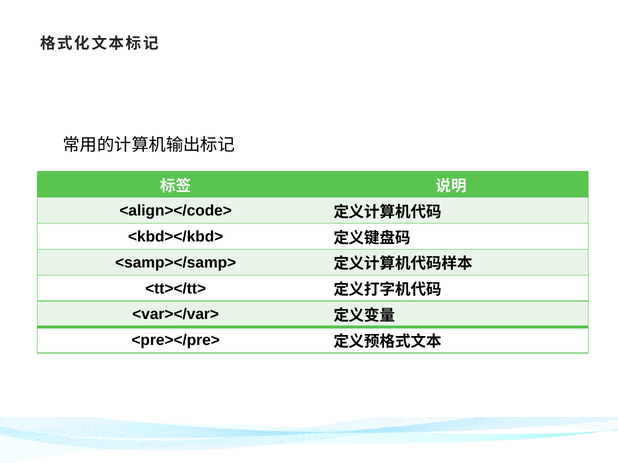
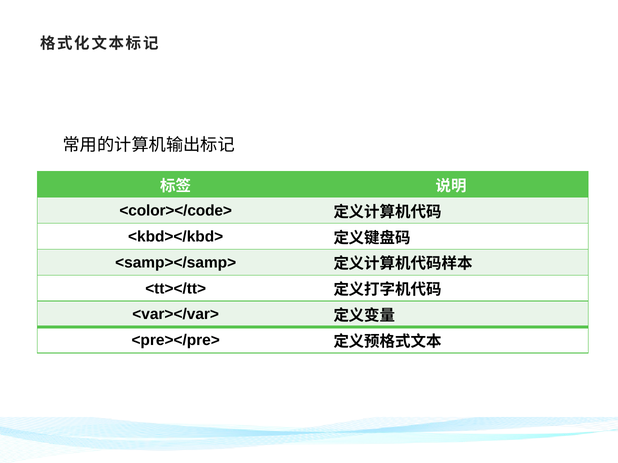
<align></code>: <align></code> -> <color></code> (176, 211)
